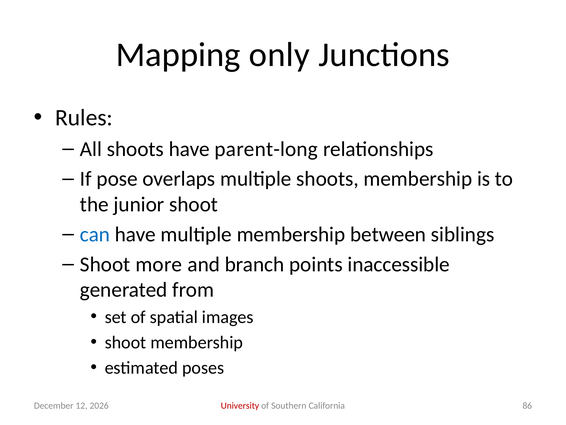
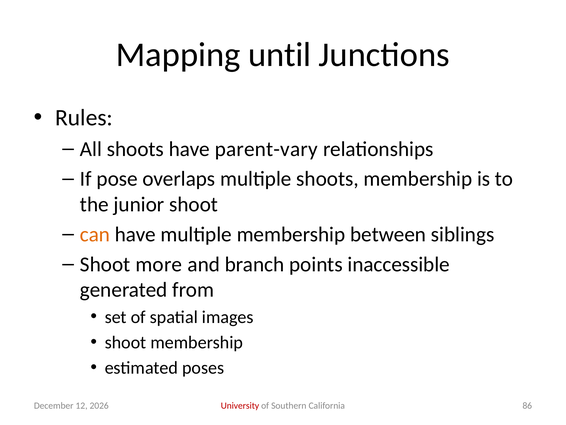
only: only -> until (280, 55)
parent-long: parent-long -> parent-vary (266, 149)
can colour: blue -> orange (95, 234)
